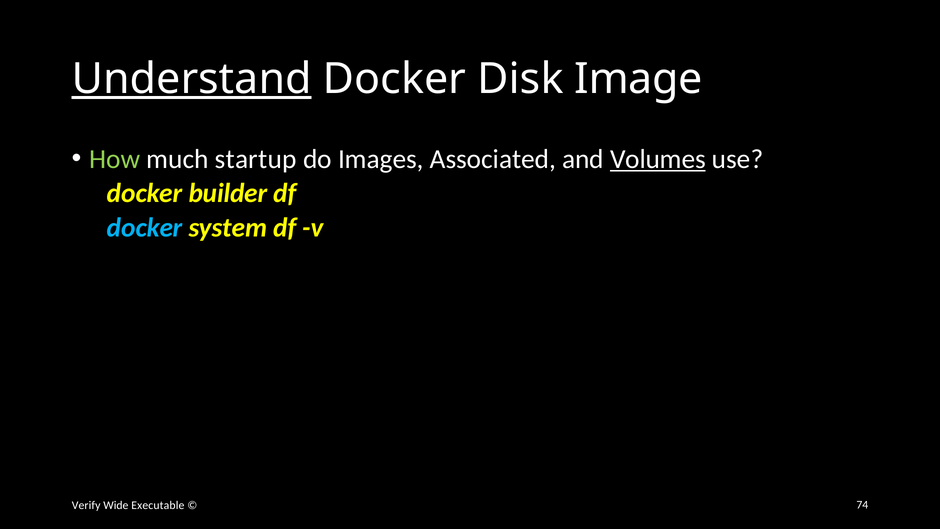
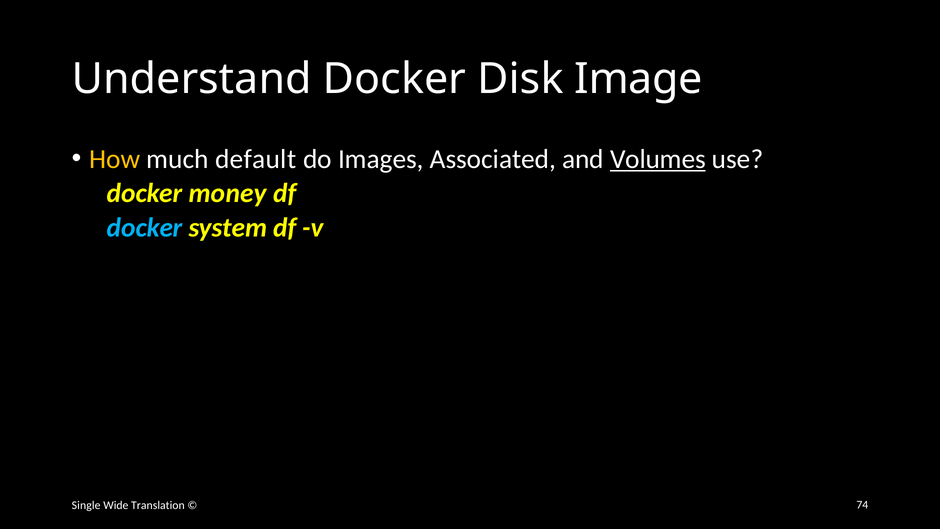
Understand underline: present -> none (192, 79)
How colour: light green -> yellow (115, 159)
startup: startup -> default (256, 159)
builder: builder -> money (228, 193)
Verify: Verify -> Single (86, 505)
Executable: Executable -> Translation (158, 505)
